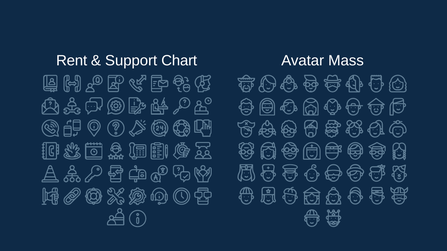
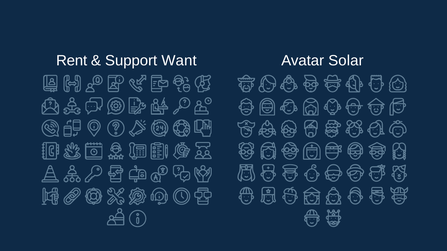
Chart: Chart -> Want (179, 61)
Mass: Mass -> Solar (346, 61)
